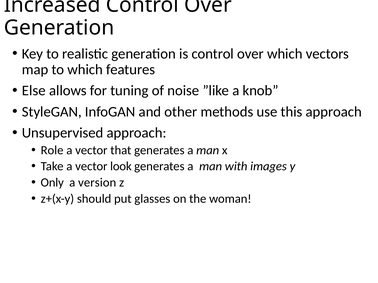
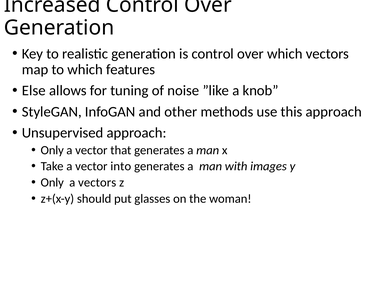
Role: Role -> Only (52, 150)
look: look -> into (121, 167)
a version: version -> vectors (97, 183)
